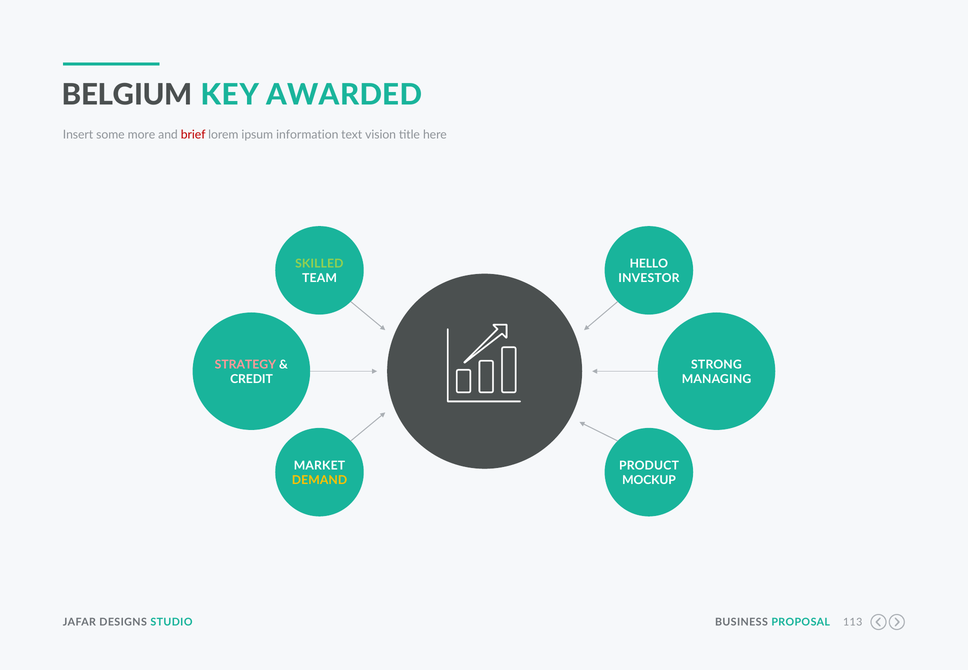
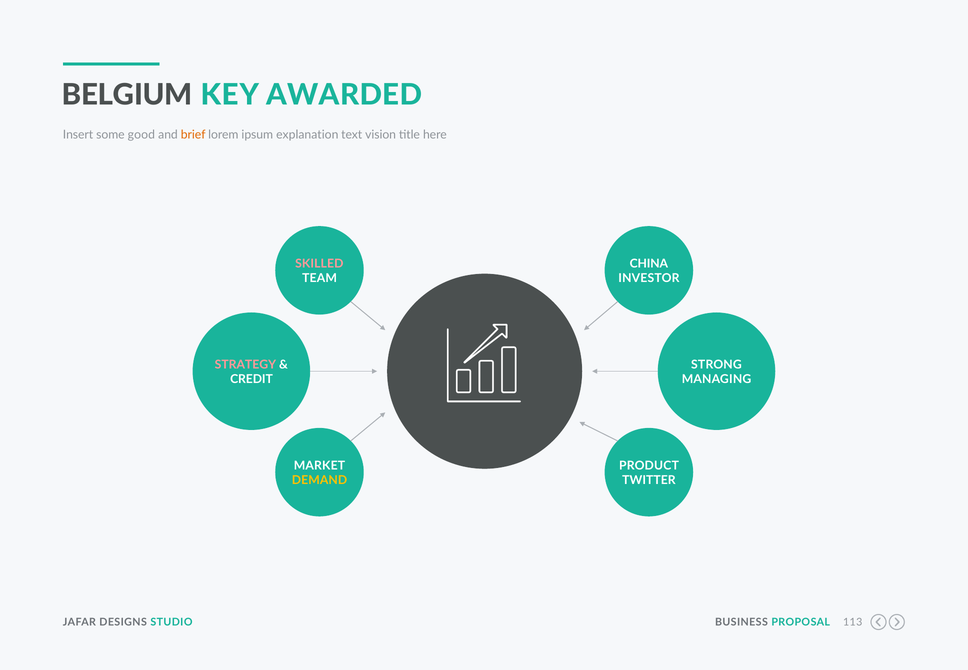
more: more -> good (141, 135)
brief colour: red -> orange (193, 135)
information: information -> explanation (307, 135)
SKILLED colour: light green -> pink (319, 264)
HELLO: HELLO -> CHINA (649, 264)
MOCKUP: MOCKUP -> TWITTER (649, 480)
